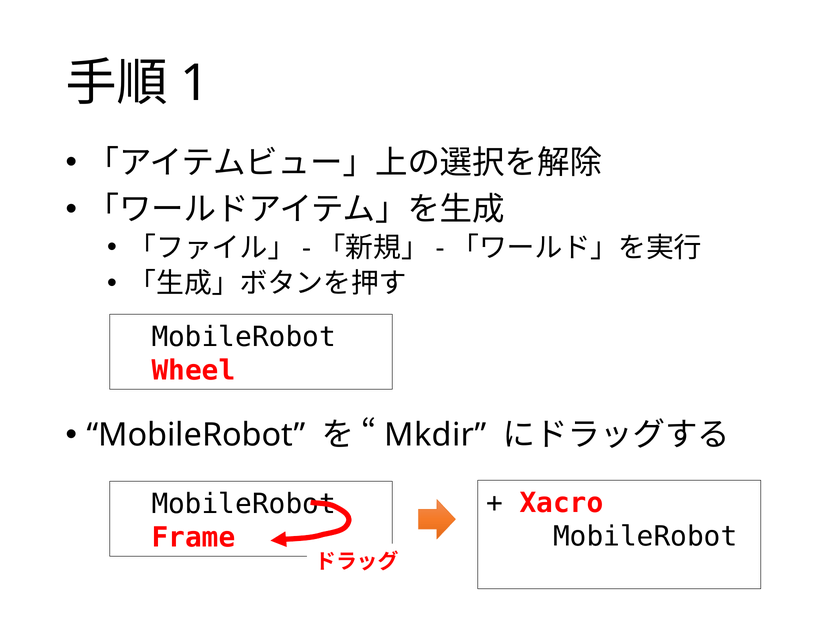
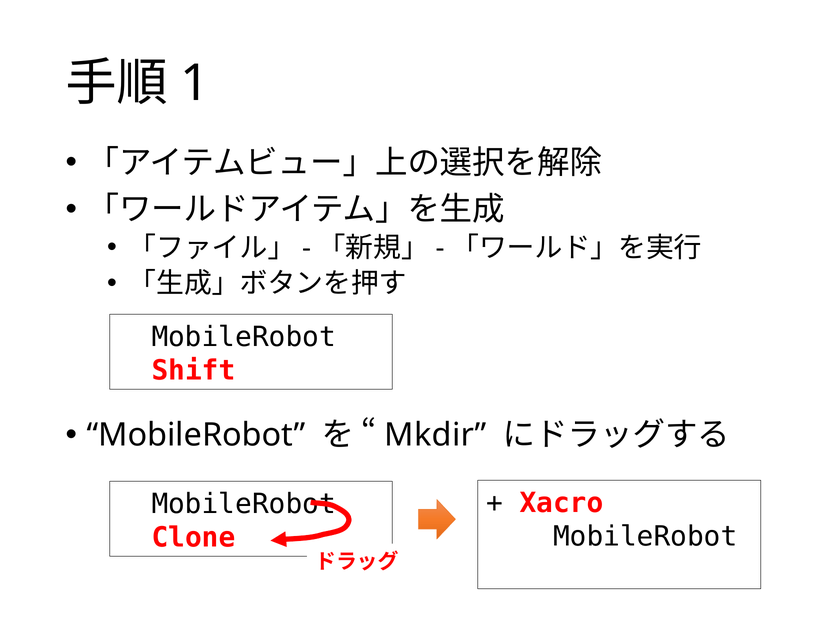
Wheel: Wheel -> Shift (193, 371)
Frame: Frame -> Clone (193, 538)
